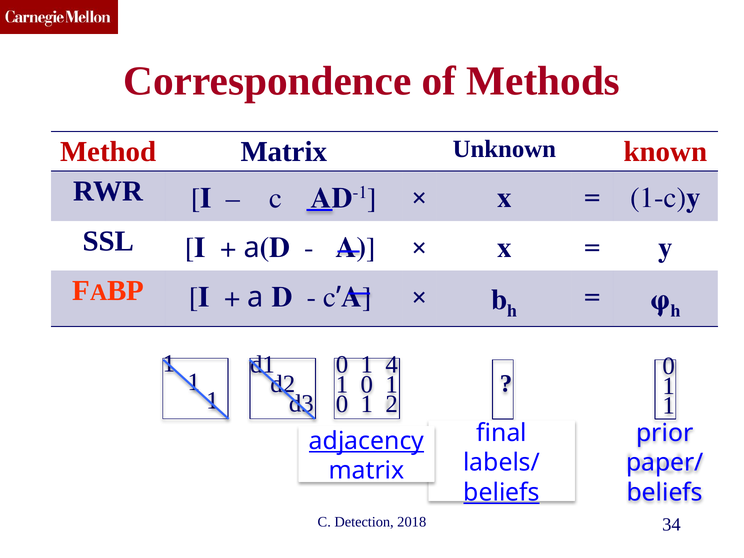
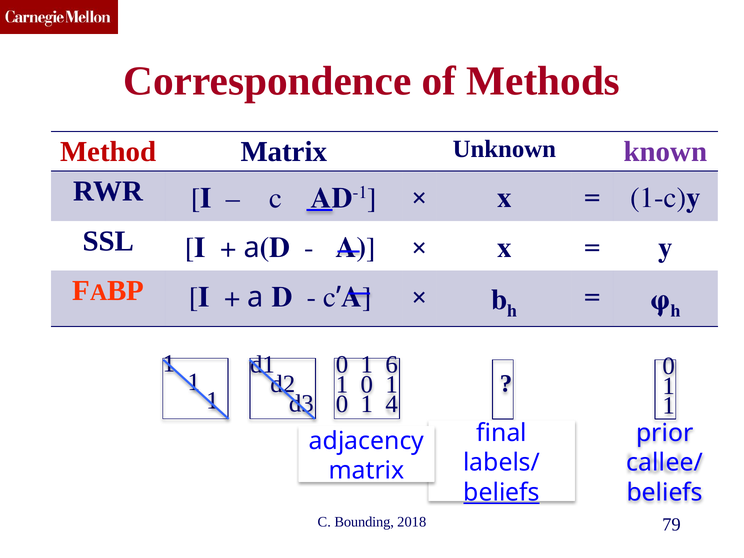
known colour: red -> purple (665, 152)
4: 4 -> 6 (392, 365)
2: 2 -> 4 (392, 404)
adjacency underline: present -> none (367, 441)
paper/: paper/ -> callee/ (665, 463)
Detection: Detection -> Bounding (364, 522)
34: 34 -> 79 (671, 525)
